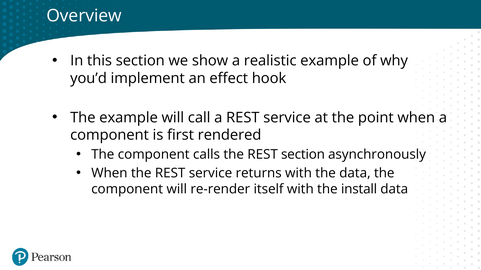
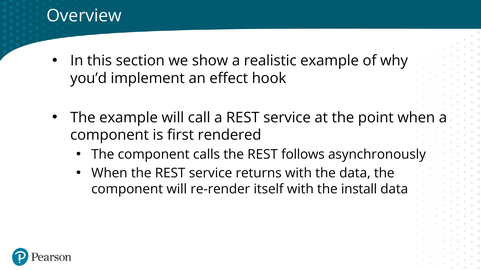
REST section: section -> follows (303, 155)
